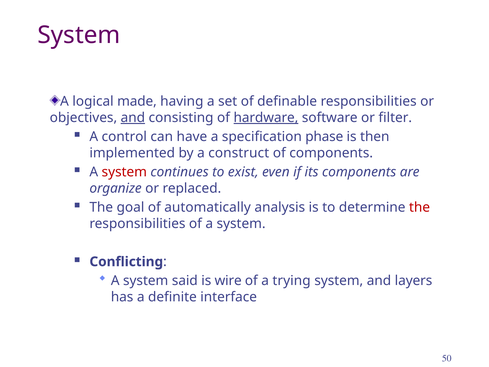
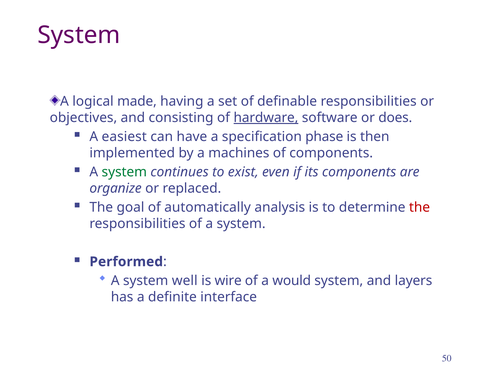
and underline: present -> none (133, 118)
filter: filter -> does (395, 118)
control: control -> easiest (124, 137)
construct: construct -> machines (239, 153)
system colour: red -> green (124, 172)
Conflicting: Conflicting -> Performed (126, 262)
said: said -> well (185, 281)
trying: trying -> would (292, 281)
